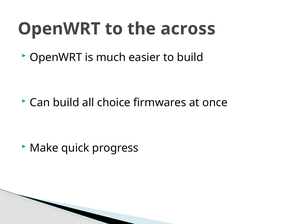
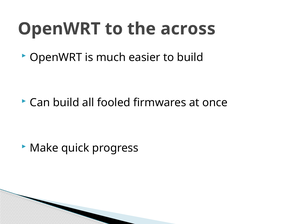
choice: choice -> fooled (114, 102)
